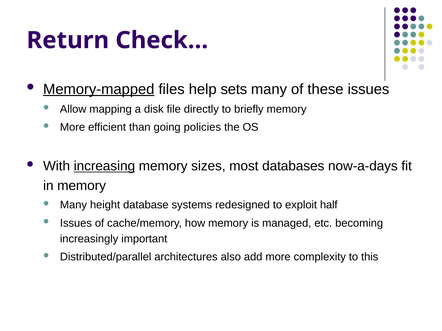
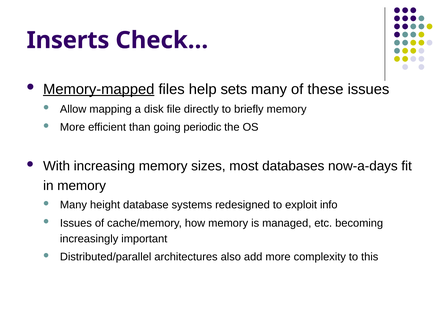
Return: Return -> Inserts (68, 40)
policies: policies -> periodic (202, 127)
increasing underline: present -> none (104, 166)
half: half -> info (329, 205)
